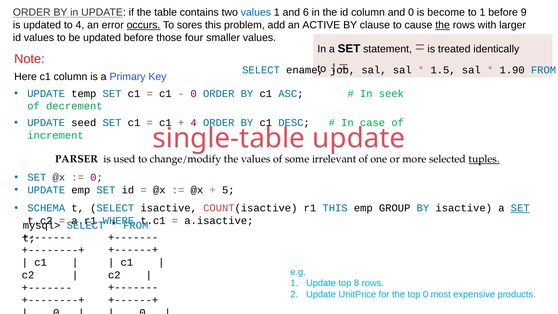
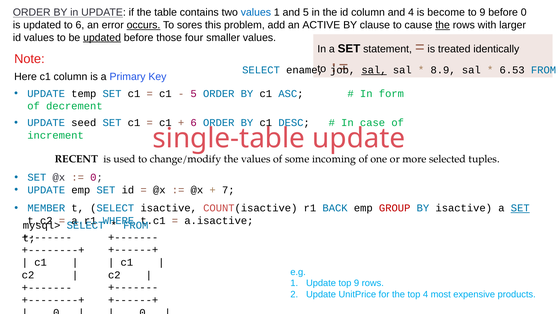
and 6: 6 -> 5 (306, 12)
and 0: 0 -> 4 (411, 12)
to 1: 1 -> 9 (482, 12)
before 9: 9 -> 0 (524, 12)
to 4: 4 -> 6 (80, 25)
updated underline: none -> present (102, 38)
sal underline: none -> present (374, 70)
1.5: 1.5 -> 8.9 (443, 70)
1.90: 1.90 -> 6.53 (512, 70)
0: 0 -> 5 (194, 94)
seek: seek -> form (391, 94)
4: 4 -> 6 (194, 123)
PARSER: PARSER -> RECENT (77, 159)
irrelevant: irrelevant -> incoming (334, 159)
tuples underline: present -> none (484, 159)
5: 5 -> 7 (228, 190)
SCHEMA: SCHEMA -> MEMBER (46, 208)
r1 THIS: THIS -> BACK (335, 208)
GROUP colour: black -> red (395, 208)
top 8: 8 -> 9 (357, 283)
top 0: 0 -> 4 (426, 294)
